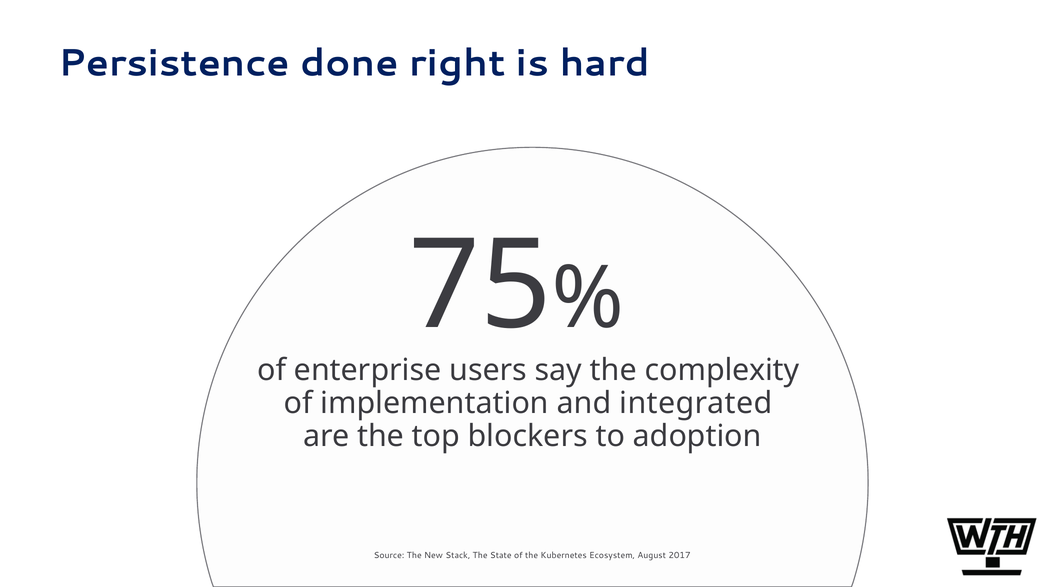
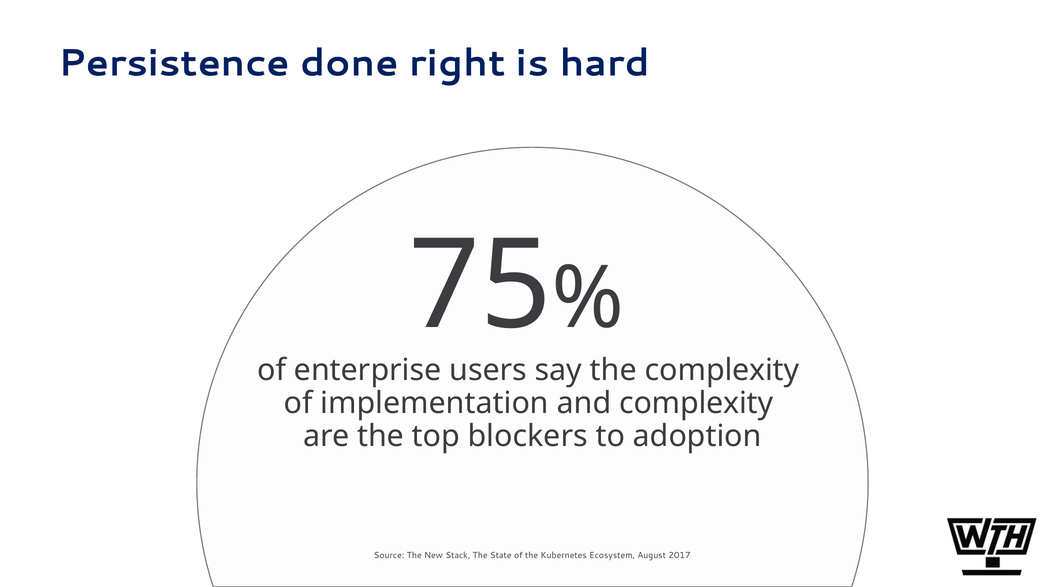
and integrated: integrated -> complexity (696, 403)
